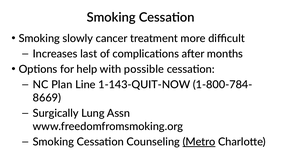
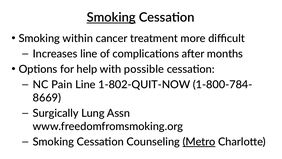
Smoking underline: none -> present (111, 17)
slowly: slowly -> within (78, 38)
Increases last: last -> line (89, 54)
Plan: Plan -> Pain (62, 84)
1-143-QUIT-NOW: 1-143-QUIT-NOW -> 1-802-QUIT-NOW (144, 84)
